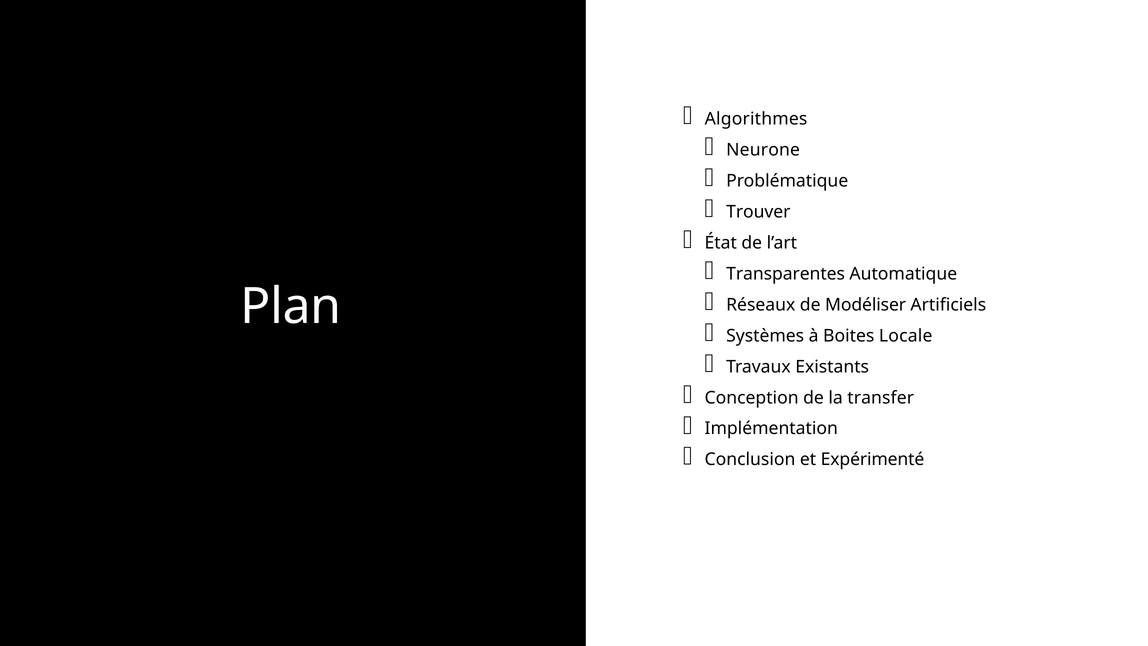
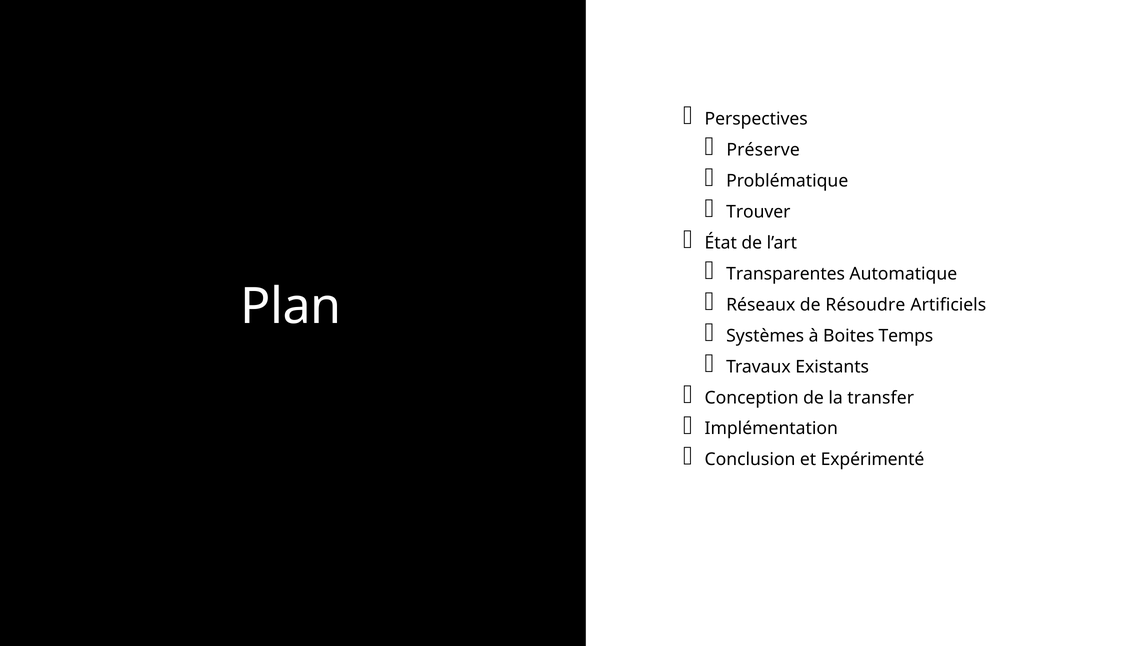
Algorithmes: Algorithmes -> Perspectives (756, 119)
Neurone: Neurone -> Préserve (763, 150)
Modéliser: Modéliser -> Résoudre (865, 305)
Locale: Locale -> Temps (906, 336)
